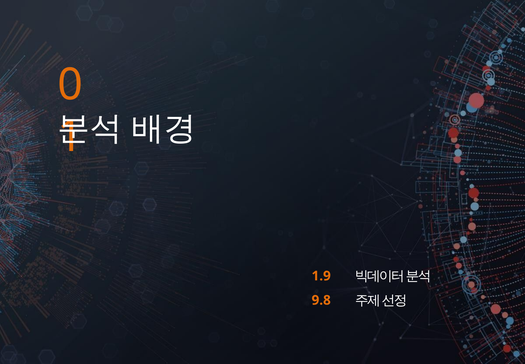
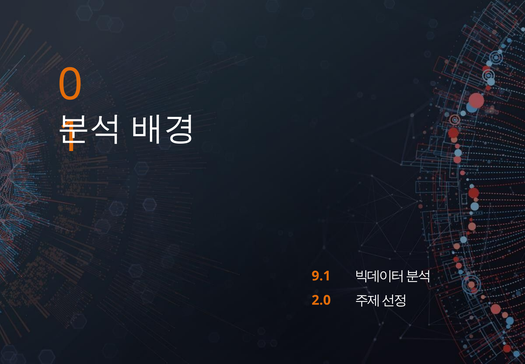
1.9: 1.9 -> 9.1 (321, 276)
9.8: 9.8 -> 2.0 (321, 300)
